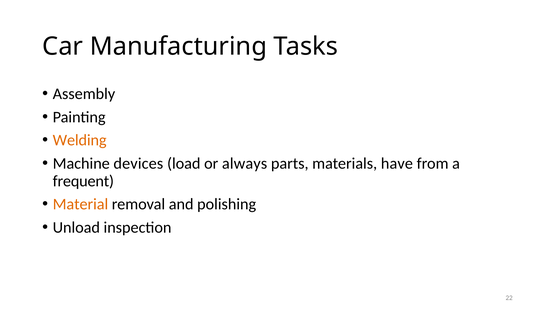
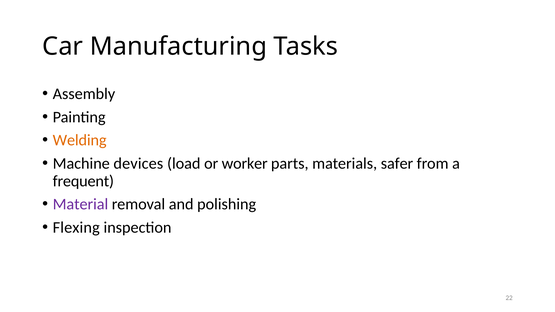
always: always -> worker (245, 164)
have: have -> safer (397, 164)
Material colour: orange -> purple (80, 204)
Unload: Unload -> Flexing (76, 228)
